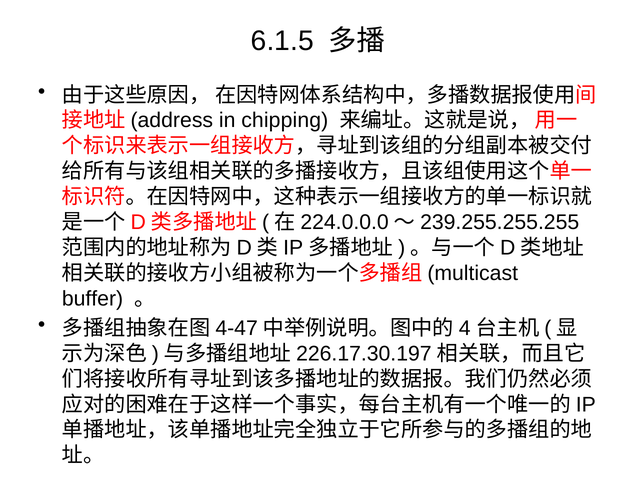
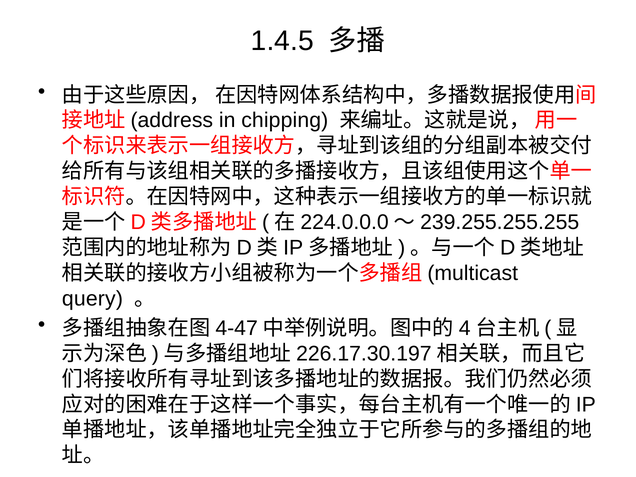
6.1.5: 6.1.5 -> 1.4.5 (282, 41)
buffer: buffer -> query (92, 299)
